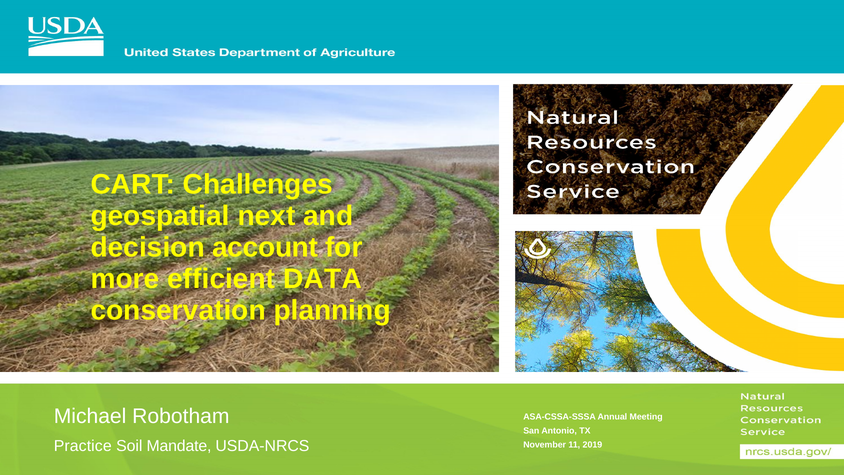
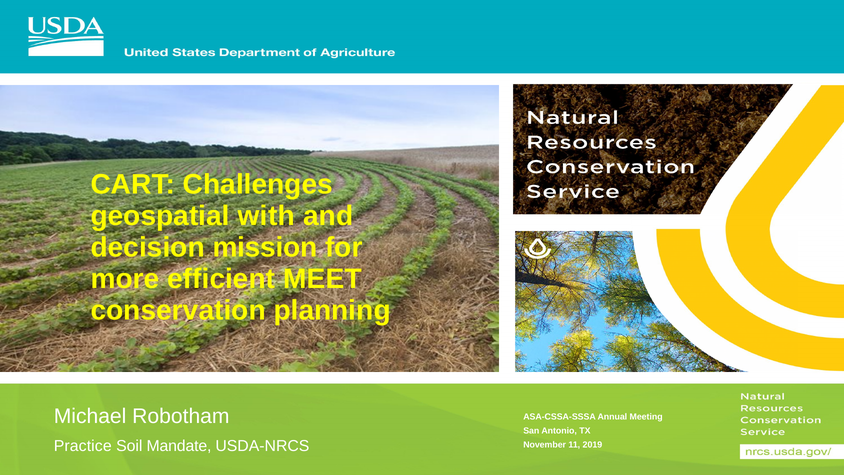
next: next -> with (266, 216)
account: account -> mission (265, 247)
DATA: DATA -> MEET (323, 279)
